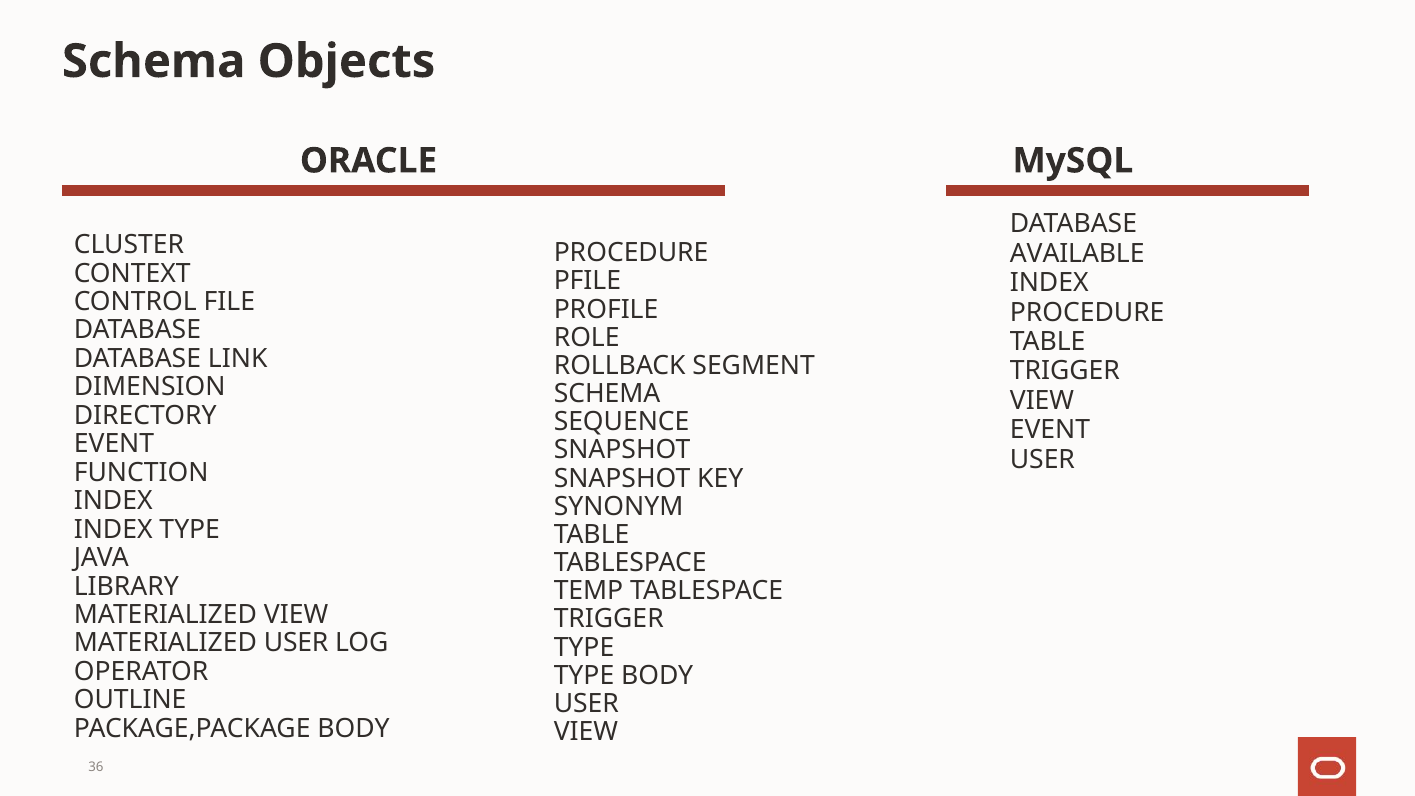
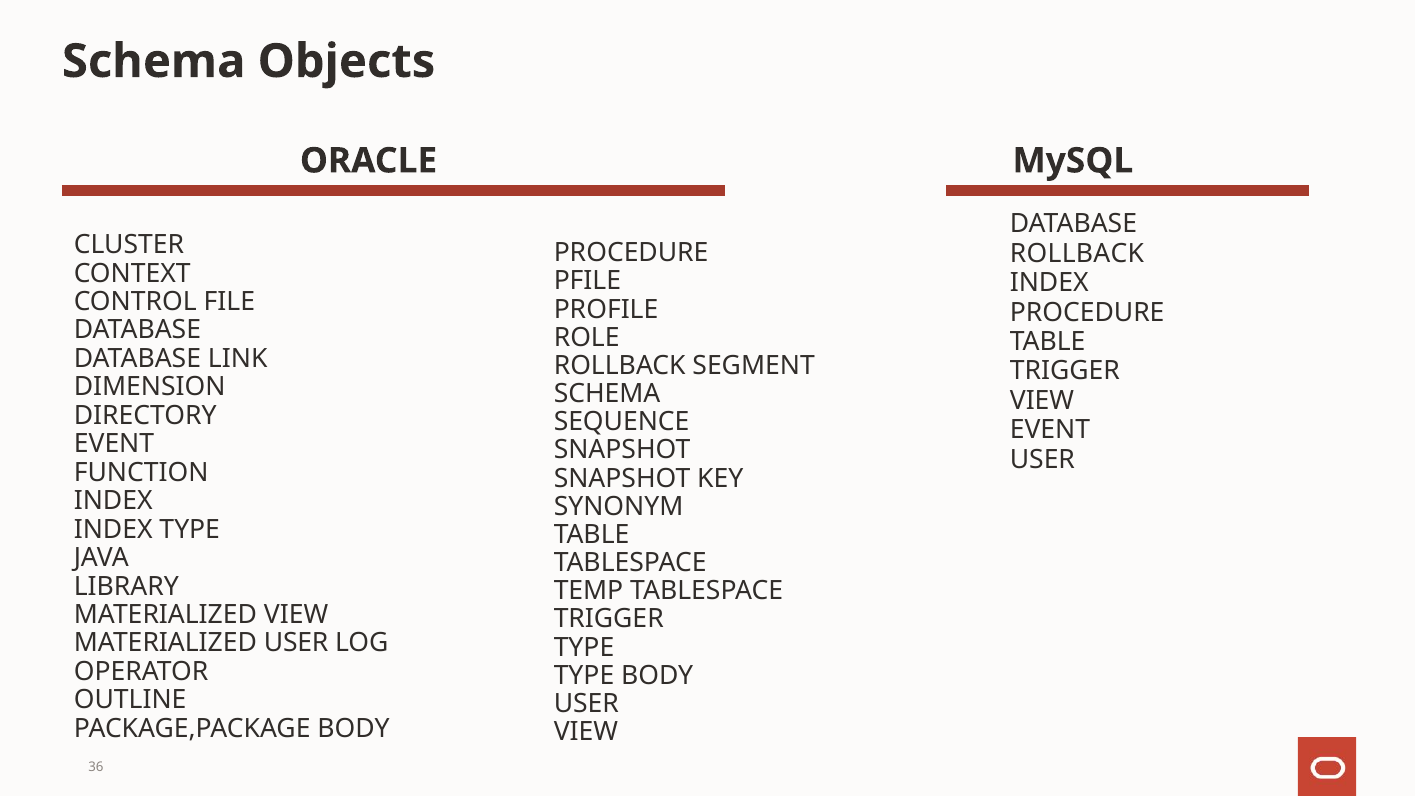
AVAILABLE: AVAILABLE -> ROLLBACK (1077, 253)
